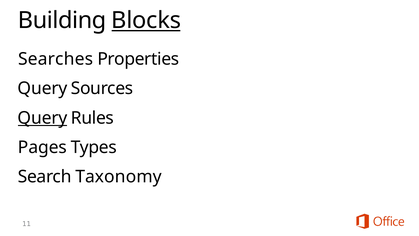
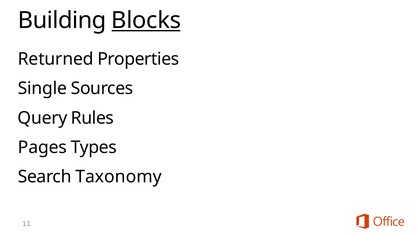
Searches: Searches -> Returned (56, 59)
Query: Query -> Single (42, 88)
Query underline: present -> none (42, 118)
